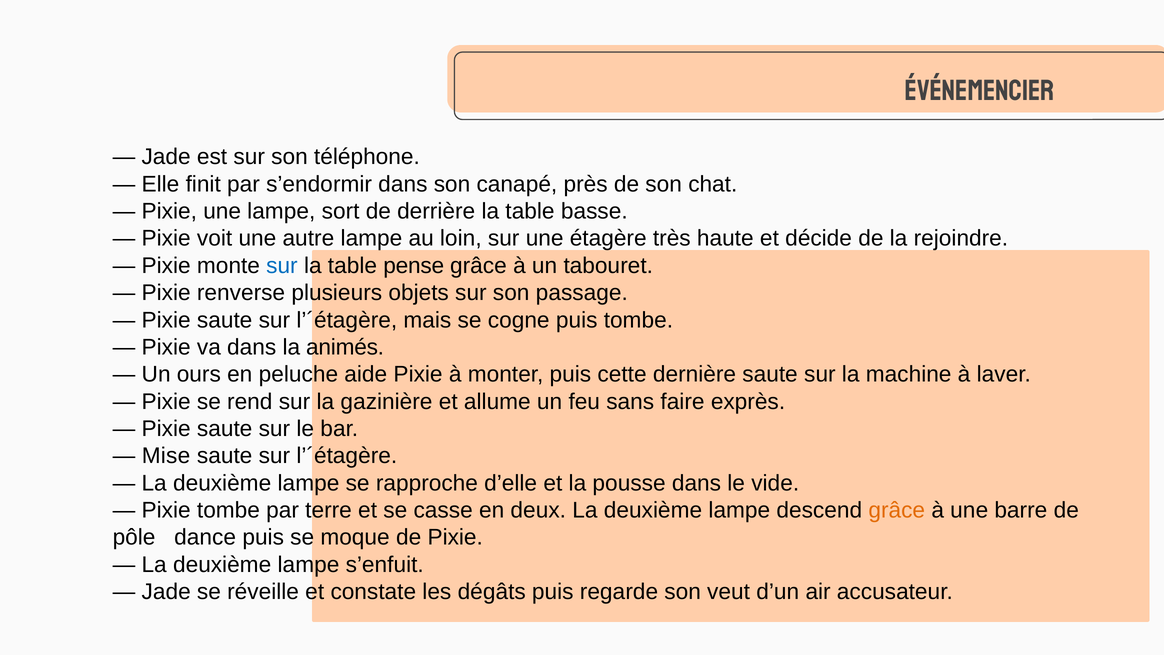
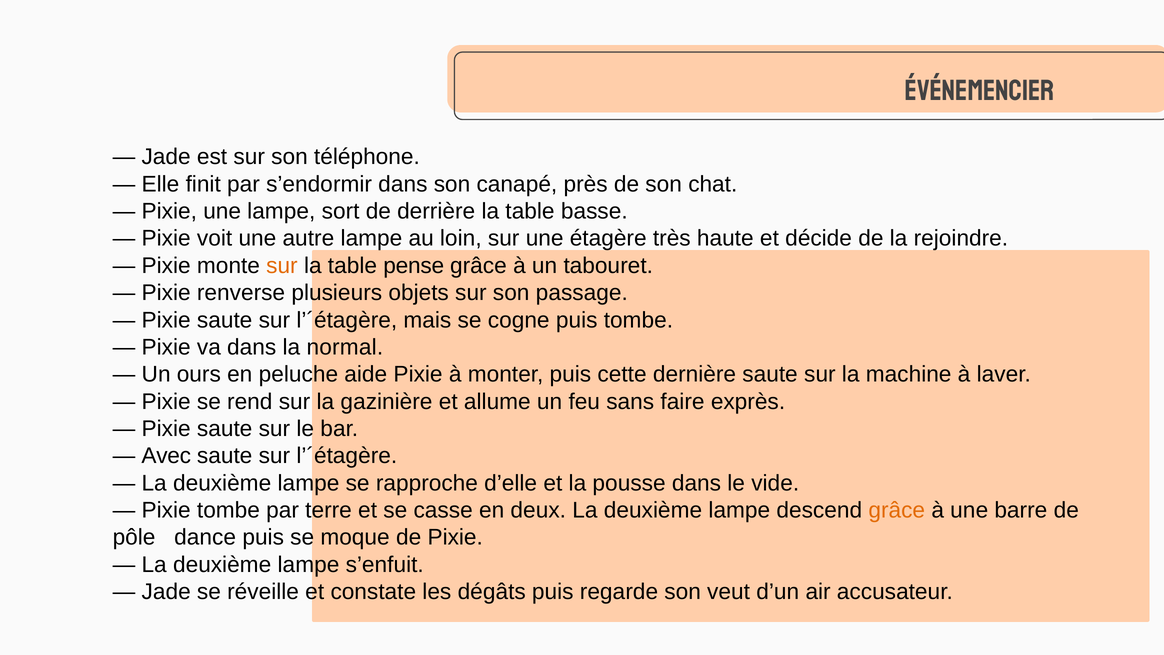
sur colour: blue -> orange (282, 266)
animés: animés -> normal (345, 347)
Mise: Mise -> Avec (166, 456)
